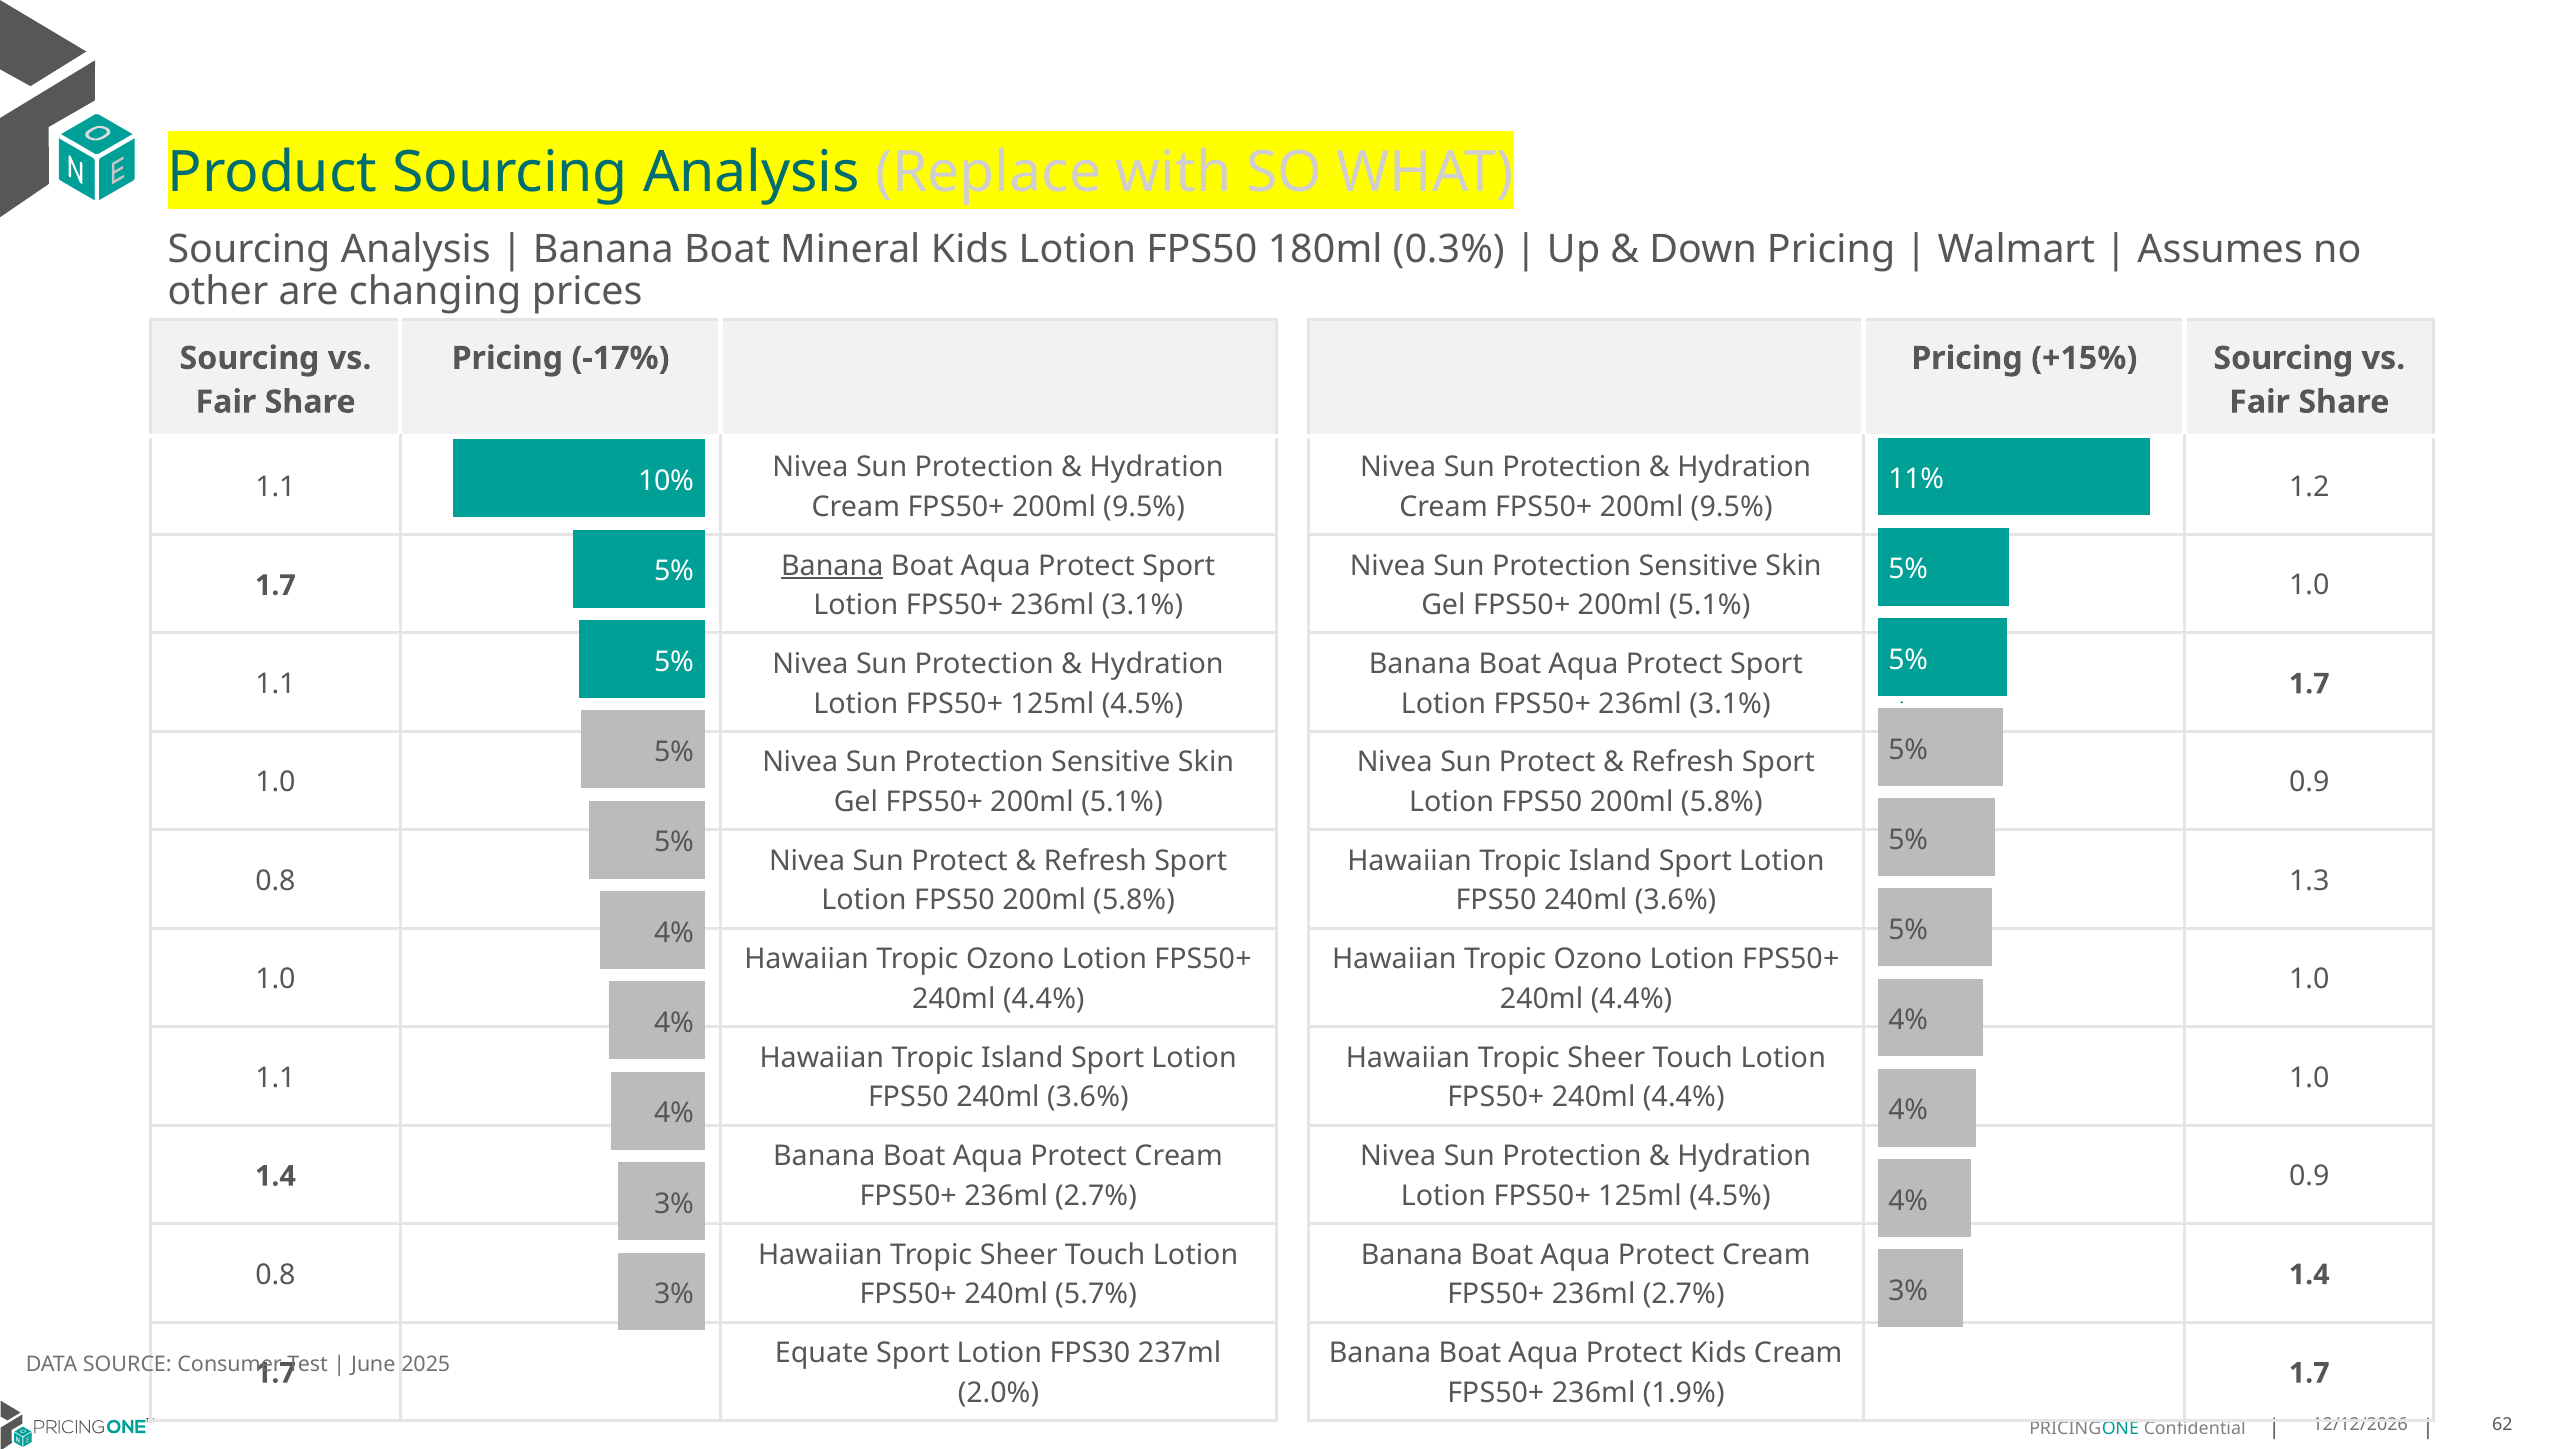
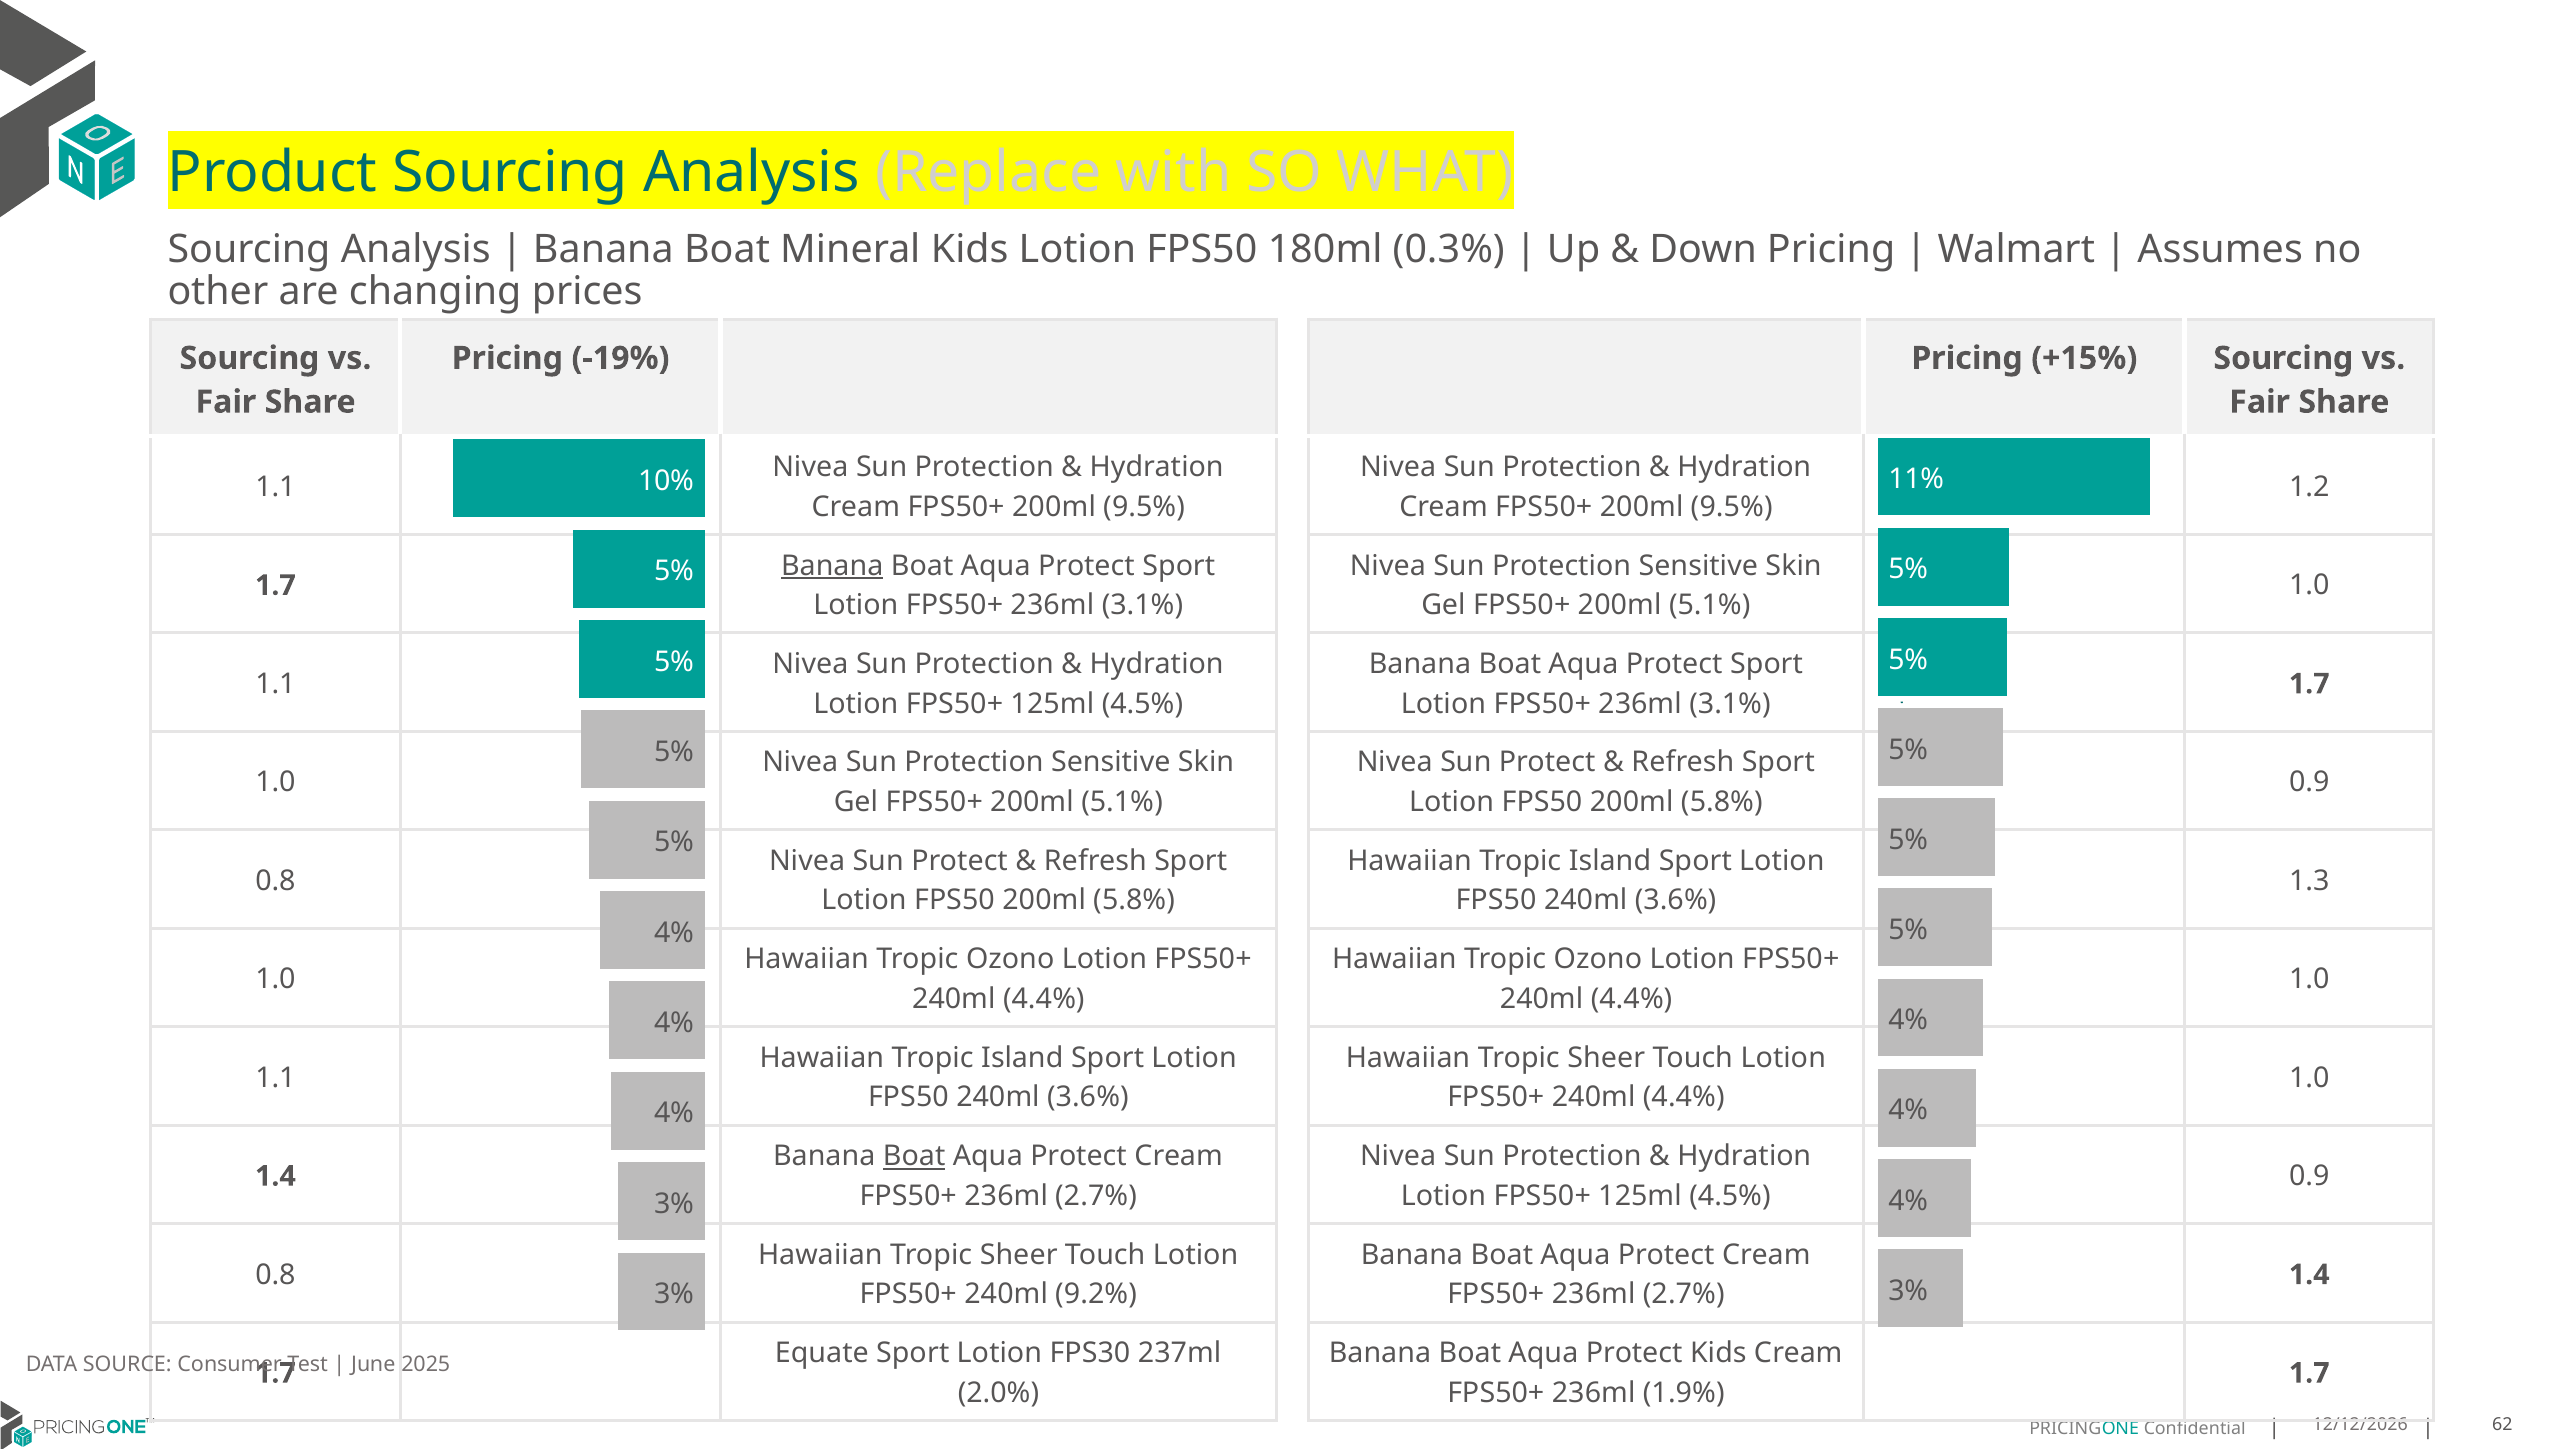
-17%: -17% -> -19% (621, 358)
Boat underline: none -> present (914, 1156)
5.7%: 5.7% -> 9.2% (1096, 1294)
